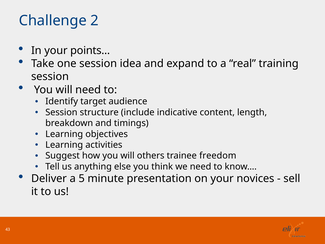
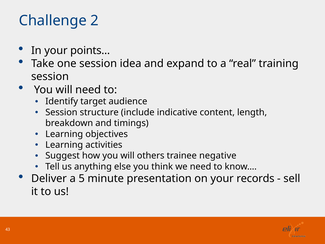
freedom: freedom -> negative (218, 156)
novices: novices -> records (255, 178)
